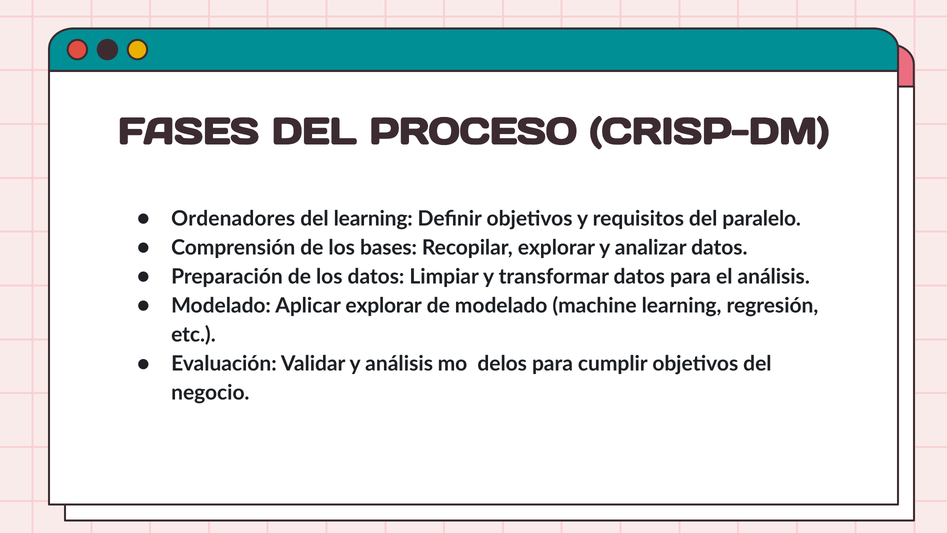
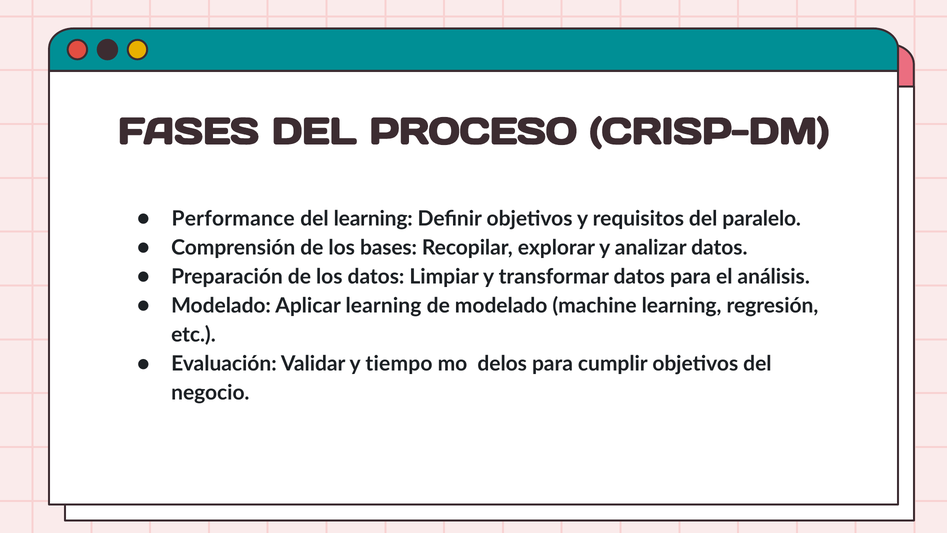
Ordenadores: Ordenadores -> Performance (233, 219)
Aplicar explorar: explorar -> learning (383, 306)
y análisis: análisis -> tiempo (399, 364)
